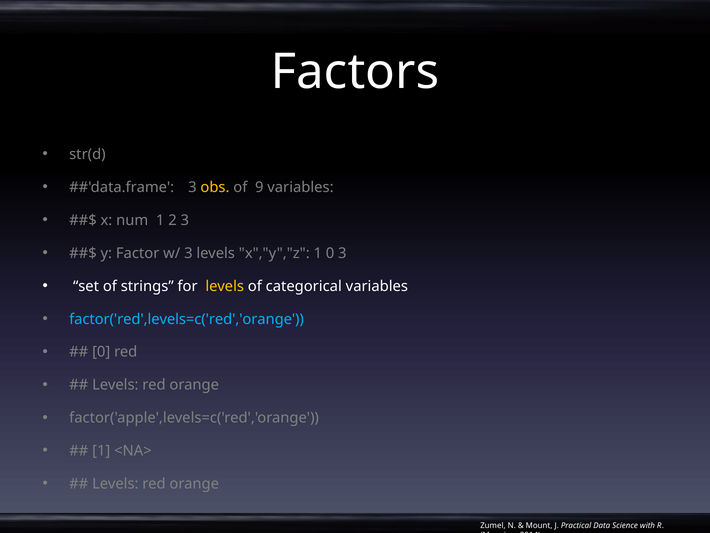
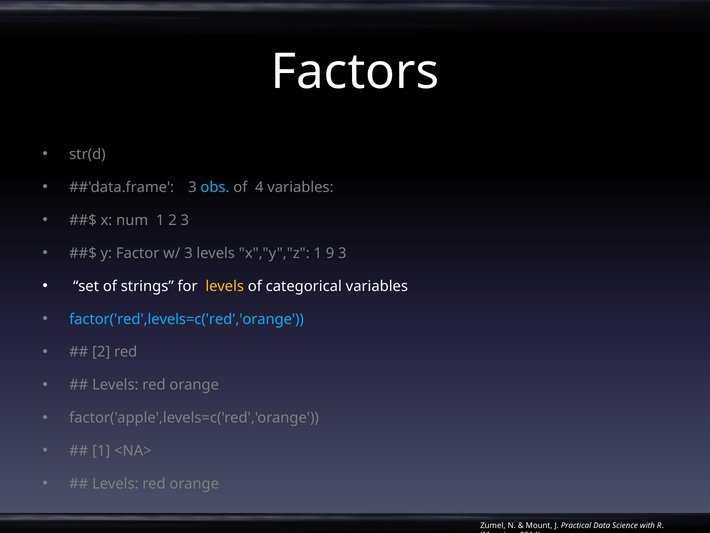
obs colour: yellow -> light blue (215, 187)
9: 9 -> 4 (259, 187)
1 0: 0 -> 9 (330, 253)
0: 0 -> 2 (101, 352)
